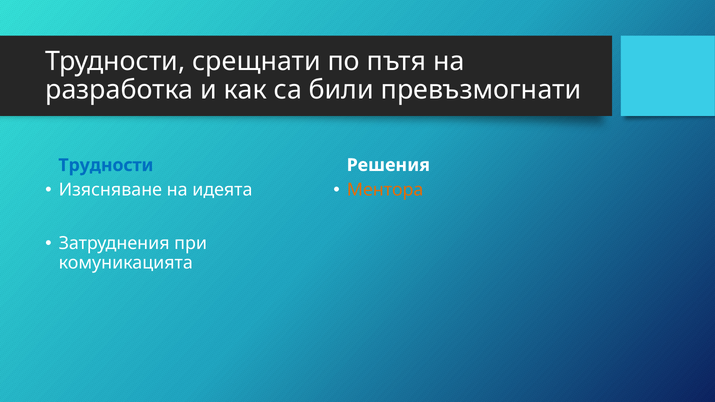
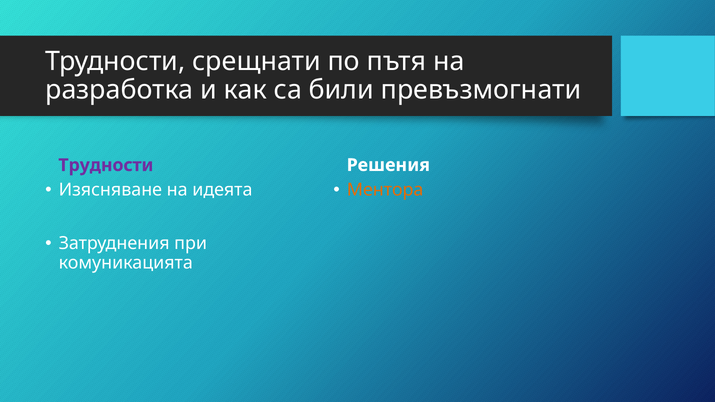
Трудности colour: blue -> purple (106, 165)
